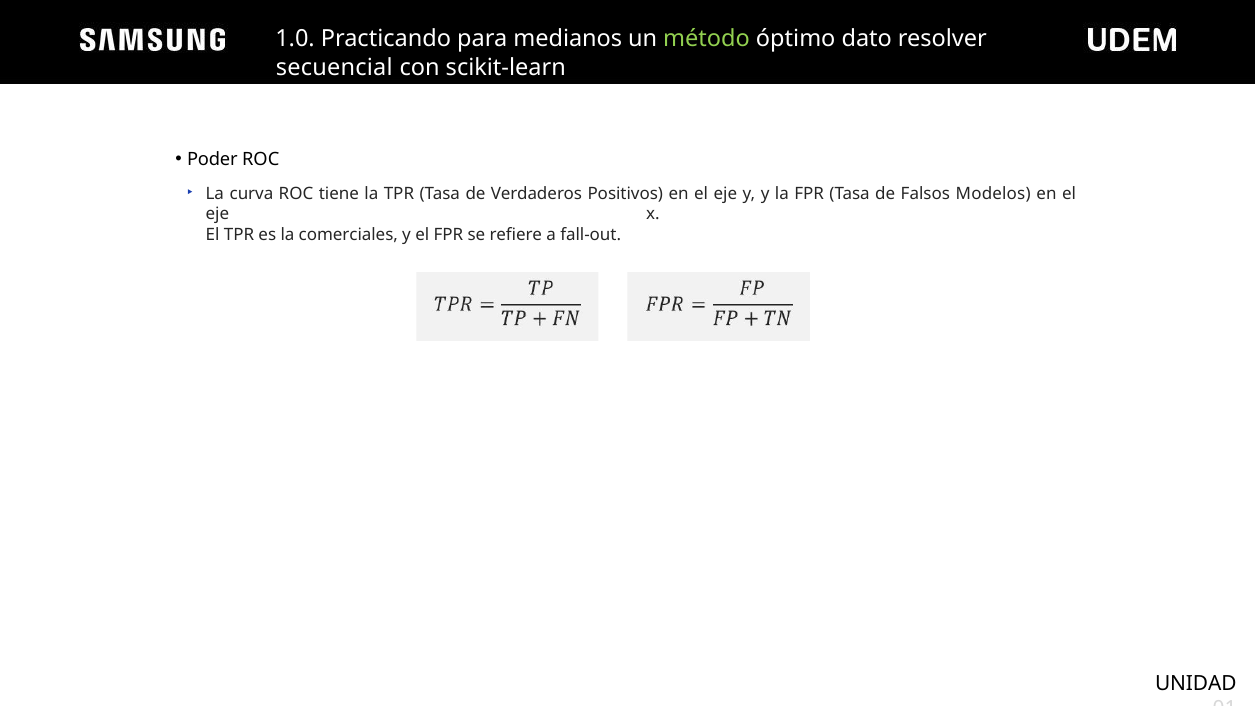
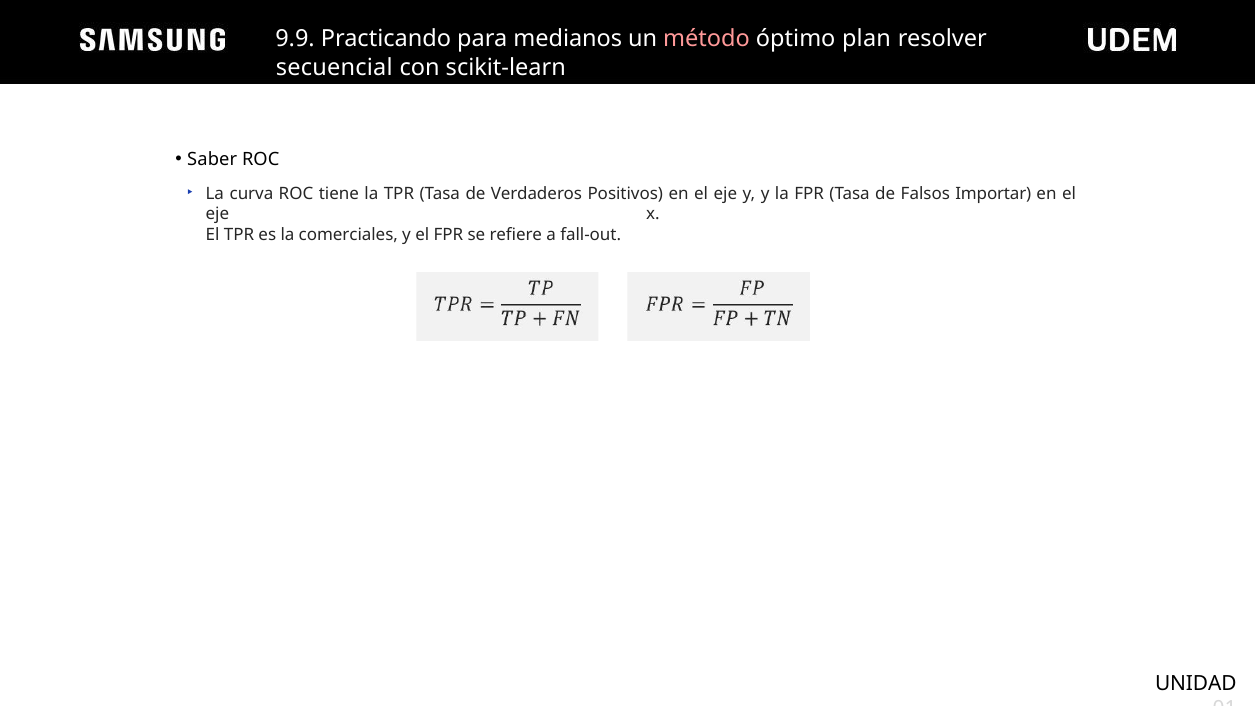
1.0: 1.0 -> 9.9 (295, 39)
método colour: light green -> pink (707, 39)
dato: dato -> plan (867, 39)
Poder: Poder -> Saber (212, 159)
Modelos: Modelos -> Importar (993, 194)
